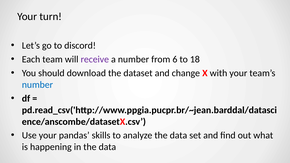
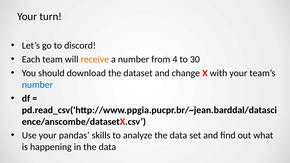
receive colour: purple -> orange (95, 59)
6: 6 -> 4 (175, 59)
18: 18 -> 30 (195, 59)
